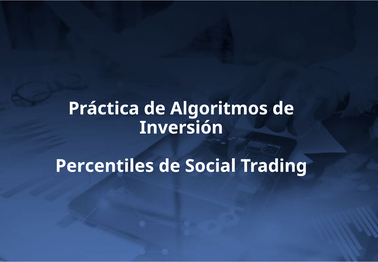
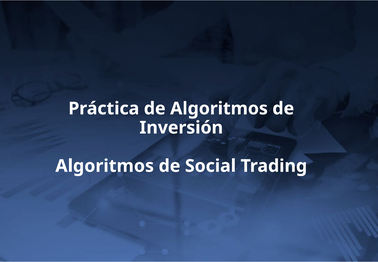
Percentiles: Percentiles -> Algoritmos (105, 166)
